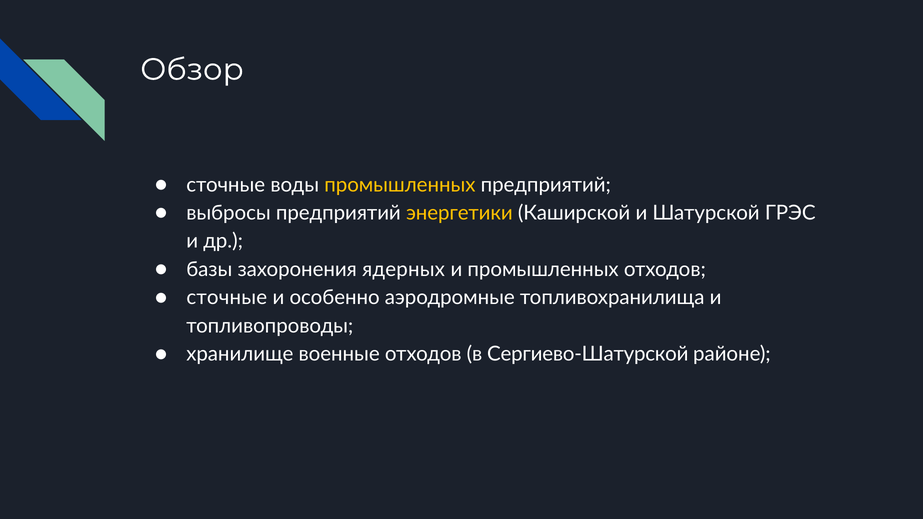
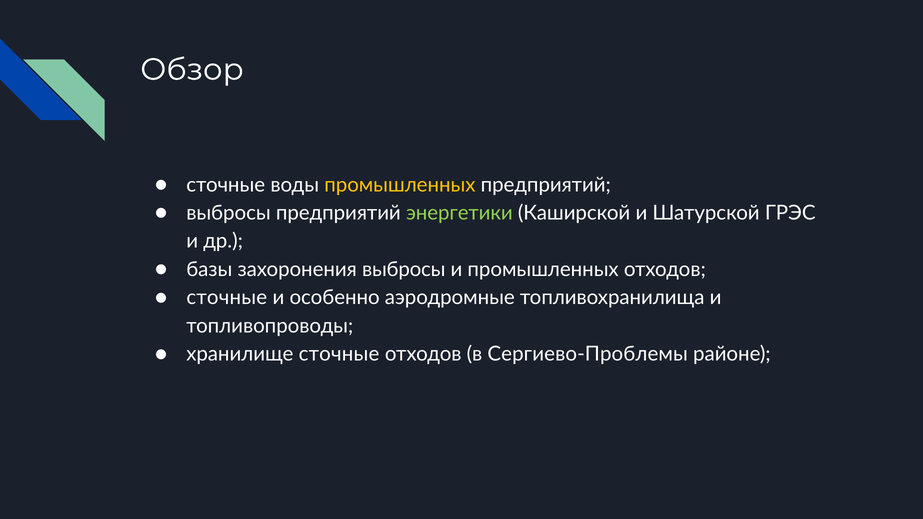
энергетики colour: yellow -> light green (459, 213)
захоронения ядерных: ядерных -> выбросы (404, 270)
хранилище военные: военные -> сточные (339, 354)
Сергиево-Шатурской: Сергиево-Шатурской -> Сергиево-Проблемы (588, 354)
